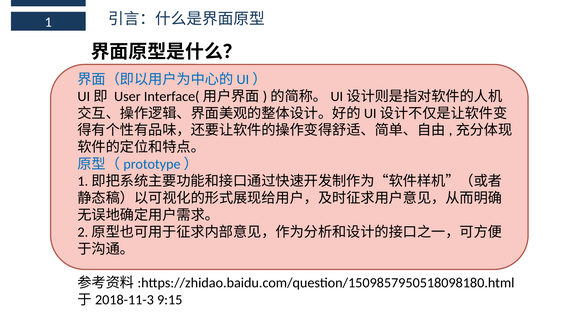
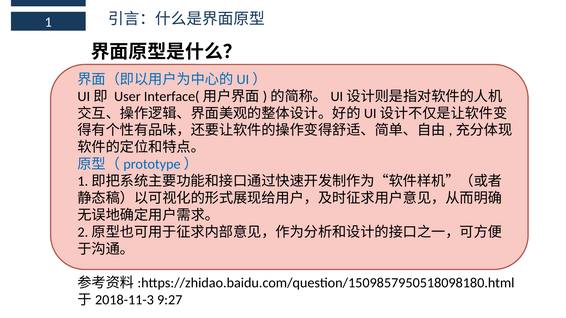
9:15: 9:15 -> 9:27 (170, 300)
